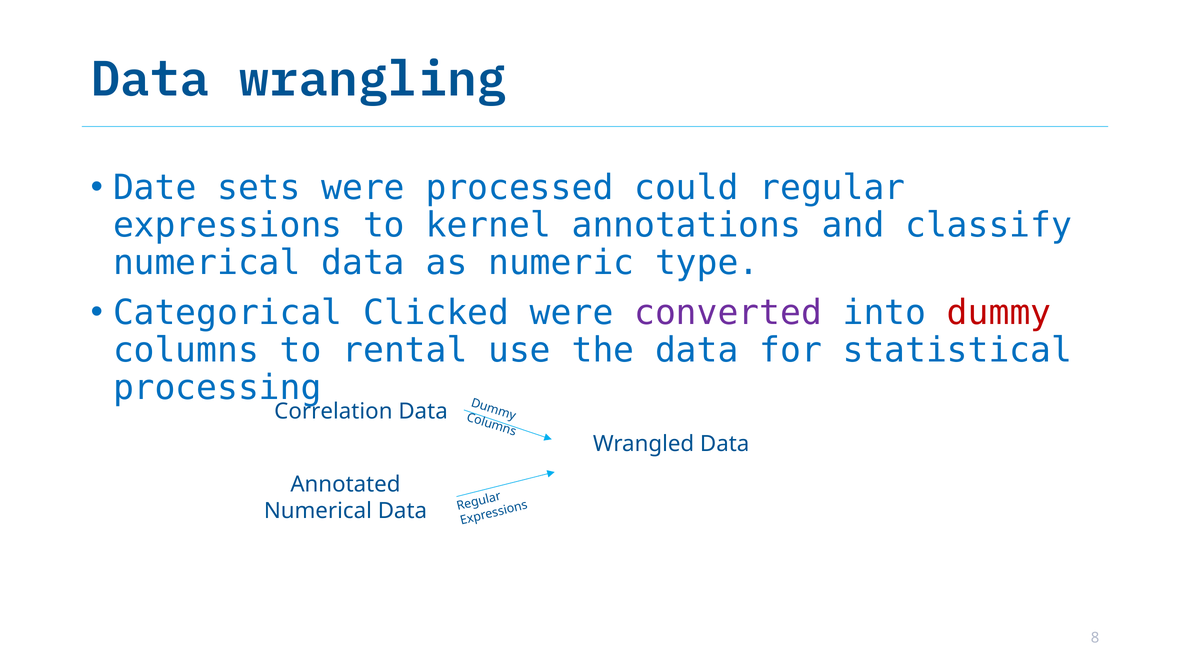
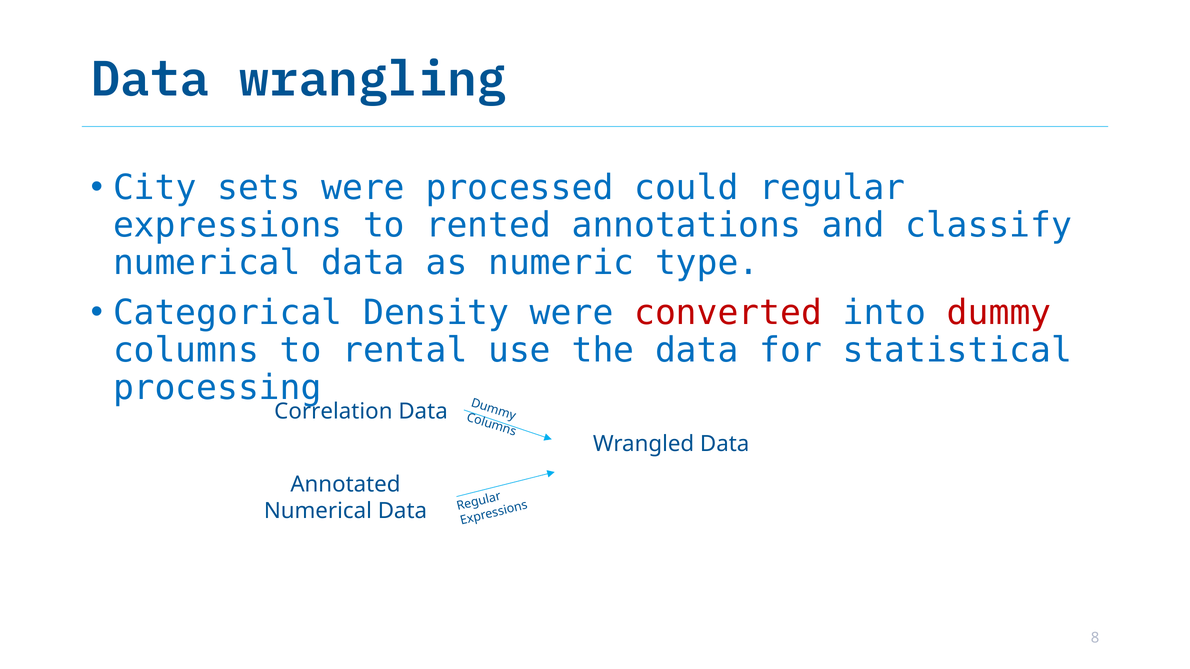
Date: Date -> City (155, 188)
kernel: kernel -> rented (488, 226)
Clicked: Clicked -> Density (436, 313)
converted colour: purple -> red (728, 313)
